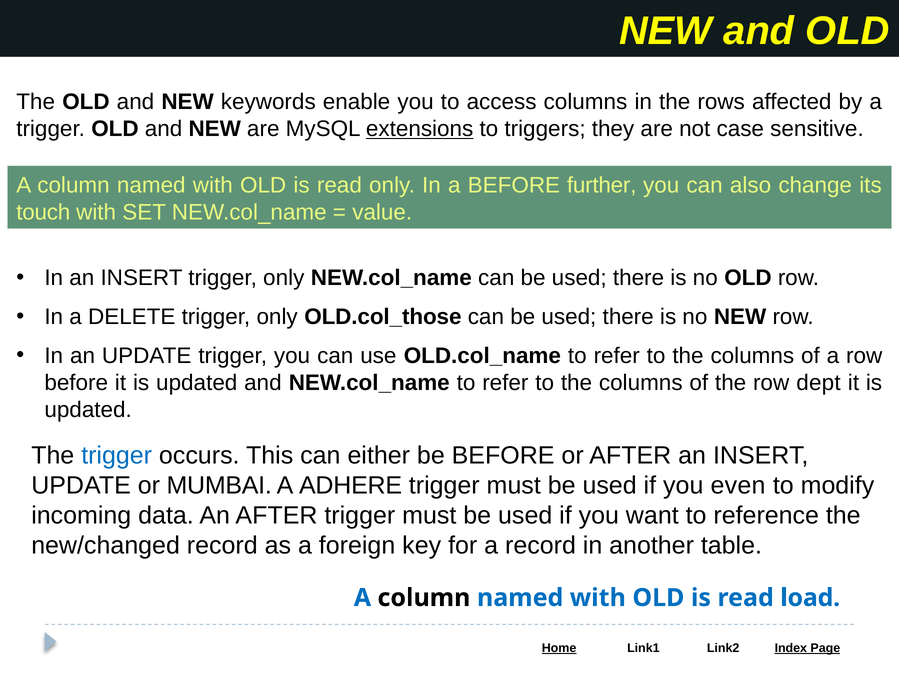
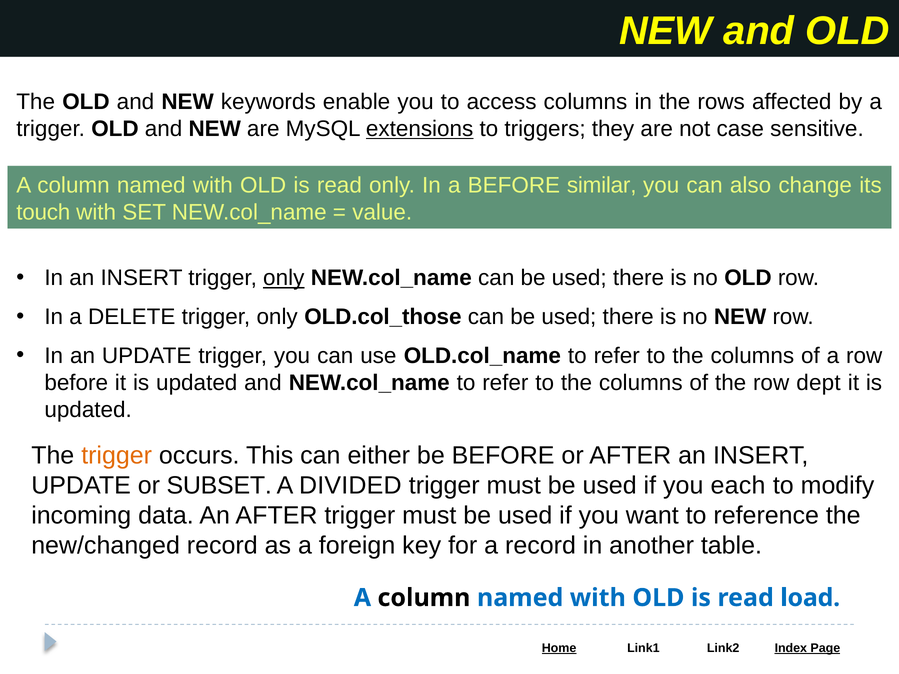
further: further -> similar (602, 185)
only underline: none -> present (284, 278)
trigger colour: blue -> orange (117, 456)
MUMBAI: MUMBAI -> SUBSET (219, 486)
ADHERE: ADHERE -> DIVIDED (350, 486)
even: even -> each (738, 486)
